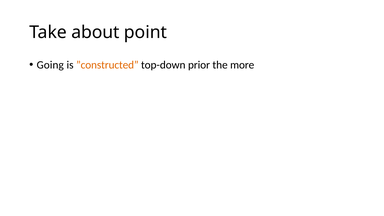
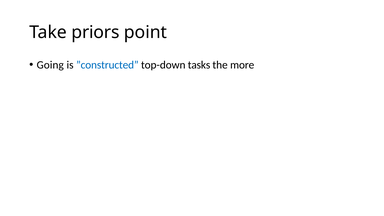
about: about -> priors (95, 32)
”constructed colour: orange -> blue (107, 65)
prior: prior -> tasks (199, 65)
